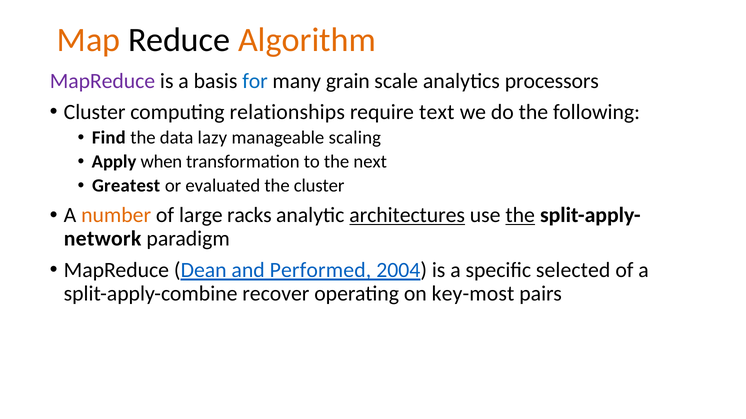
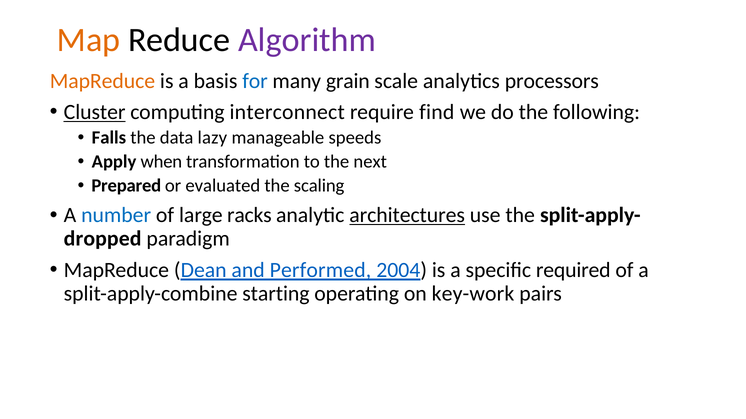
Algorithm colour: orange -> purple (307, 40)
MapReduce colour: purple -> orange (102, 81)
Cluster underline: none -> present (95, 112)
relationships: relationships -> interconnect (287, 112)
text: text -> find (437, 112)
Find: Find -> Falls (109, 138)
scaling: scaling -> speeds (355, 138)
Greatest: Greatest -> Prepared (126, 186)
the cluster: cluster -> scaling (319, 186)
number colour: orange -> blue (116, 216)
the underline: present -> none (520, 216)
network: network -> dropped (103, 239)
selected: selected -> required (573, 271)
recover: recover -> starting (276, 294)
key-most: key-most -> key-work (473, 294)
